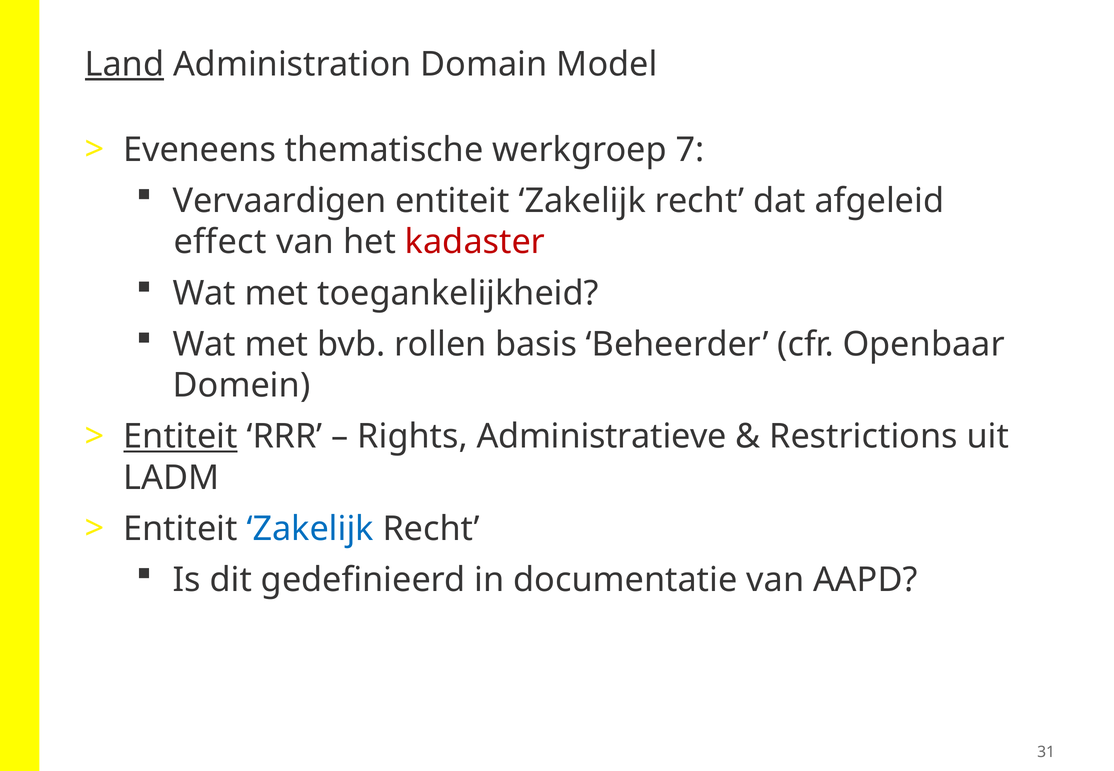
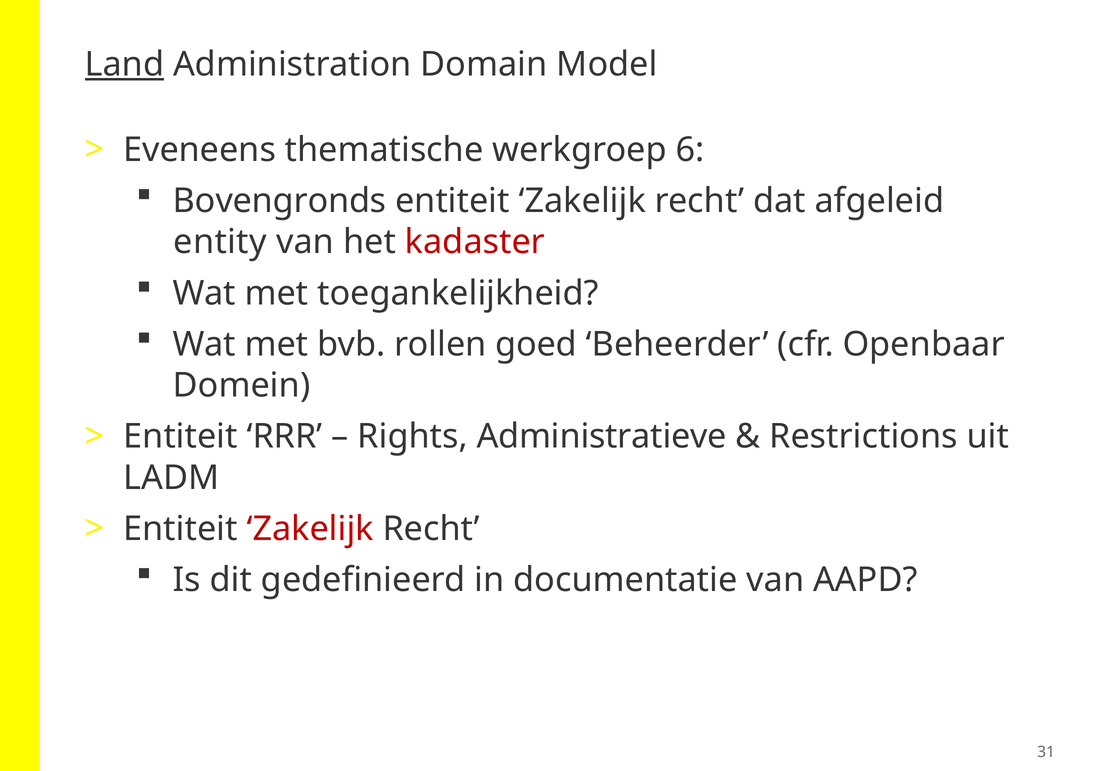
7: 7 -> 6 (690, 150)
Vervaardigen: Vervaardigen -> Bovengronds (280, 201)
effect: effect -> entity (220, 242)
basis: basis -> goed (536, 344)
Entiteit underline: present -> none (181, 437)
Zakelijk colour: blue -> red (310, 529)
